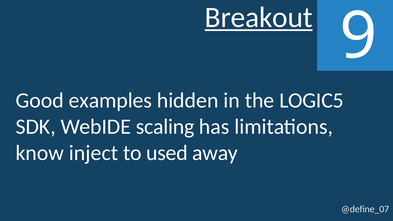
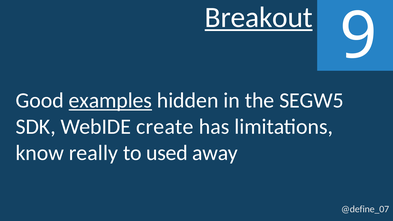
examples underline: none -> present (110, 101)
LOGIC5: LOGIC5 -> SEGW5 (311, 101)
scaling: scaling -> create (165, 127)
inject: inject -> really (93, 153)
